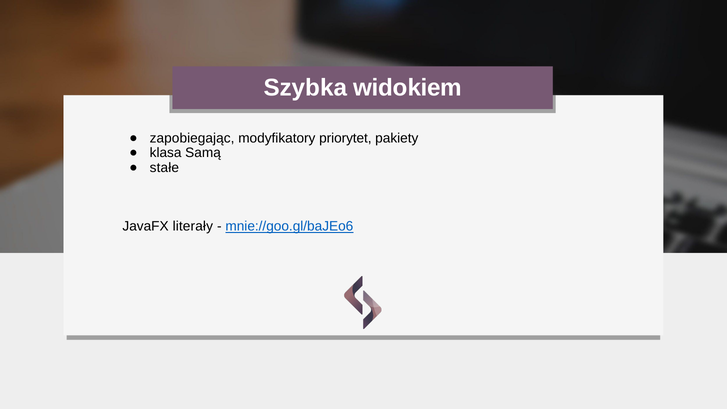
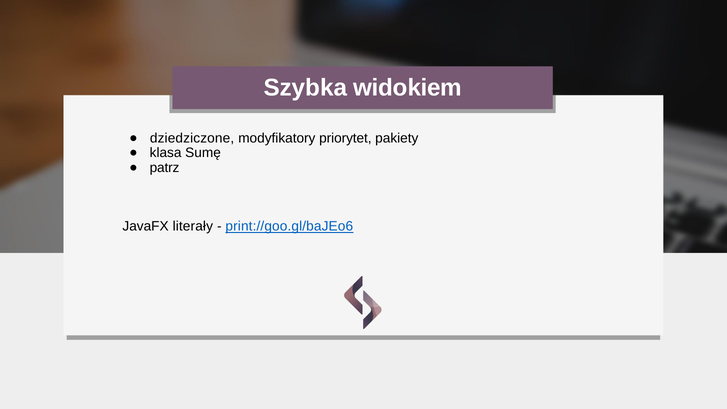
zapobiegając: zapobiegając -> dziedziczone (192, 138)
Samą: Samą -> Sumę (203, 153)
stałe: stałe -> patrz (165, 168)
mnie://goo.gl/baJEo6: mnie://goo.gl/baJEo6 -> print://goo.gl/baJEo6 (289, 226)
